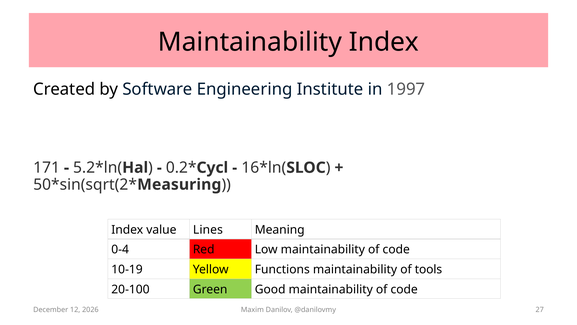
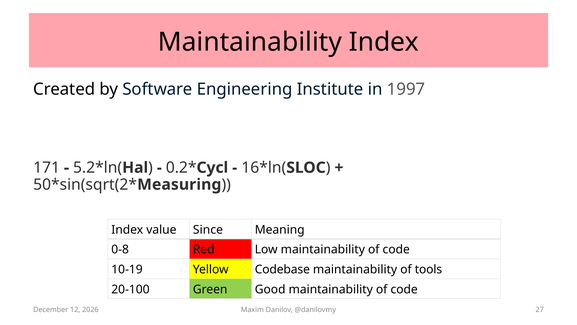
Lines: Lines -> Since (208, 229)
0-4: 0-4 -> 0-8 (120, 249)
Functions: Functions -> Codebase (282, 269)
